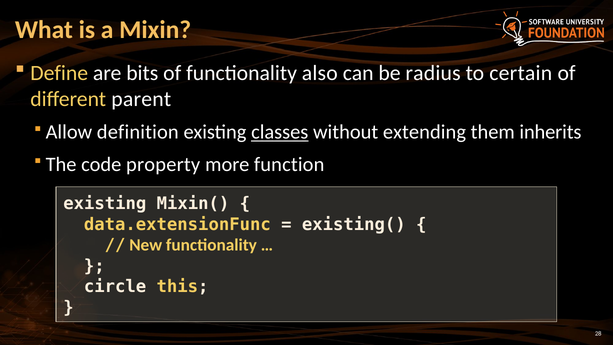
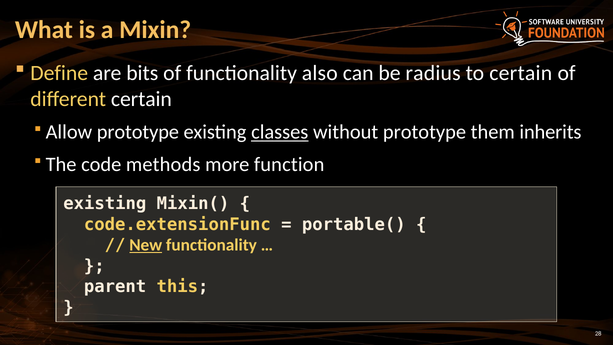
different parent: parent -> certain (141, 99)
Allow definition: definition -> prototype (138, 132)
without extending: extending -> prototype (425, 132)
property: property -> methods (163, 164)
data.extensionFunc: data.extensionFunc -> code.extensionFunc (177, 224)
existing(: existing( -> portable( (354, 224)
New underline: none -> present (146, 245)
circle: circle -> parent (115, 287)
